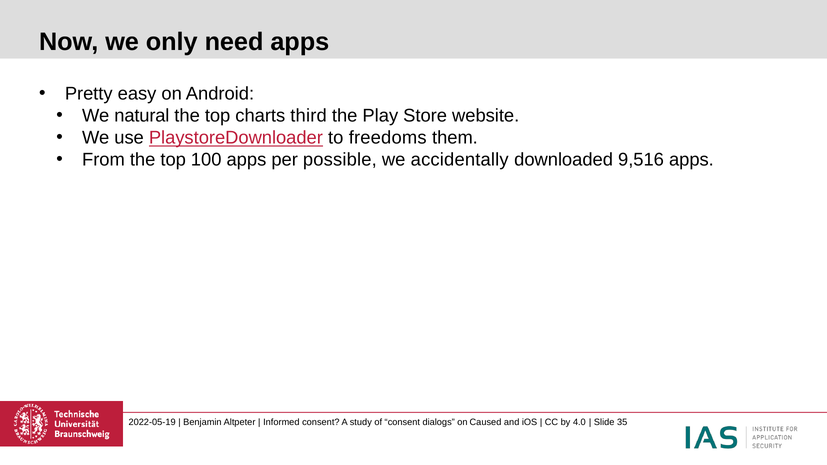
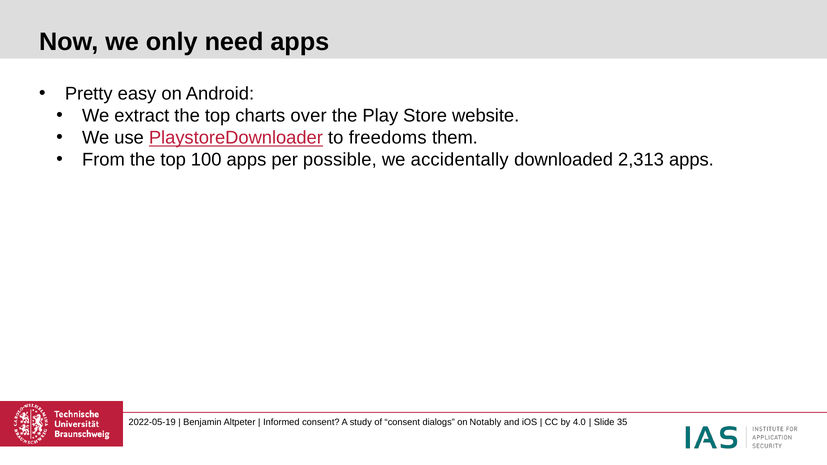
natural: natural -> extract (142, 116)
third: third -> over (309, 116)
9,516: 9,516 -> 2,313 (641, 160)
Caused: Caused -> Notably (485, 423)
